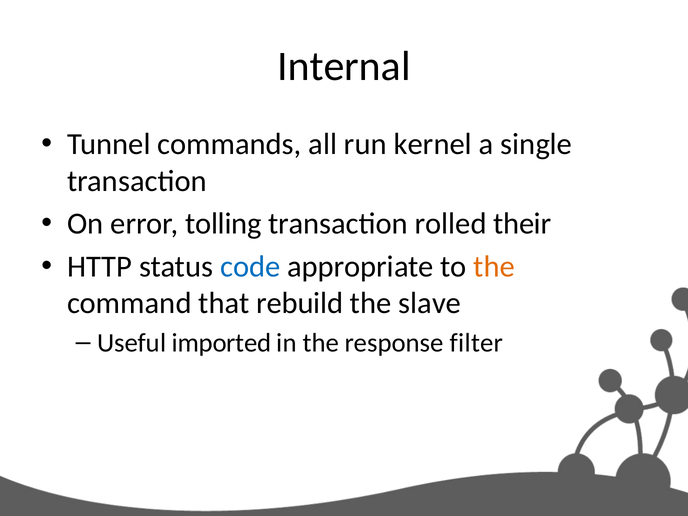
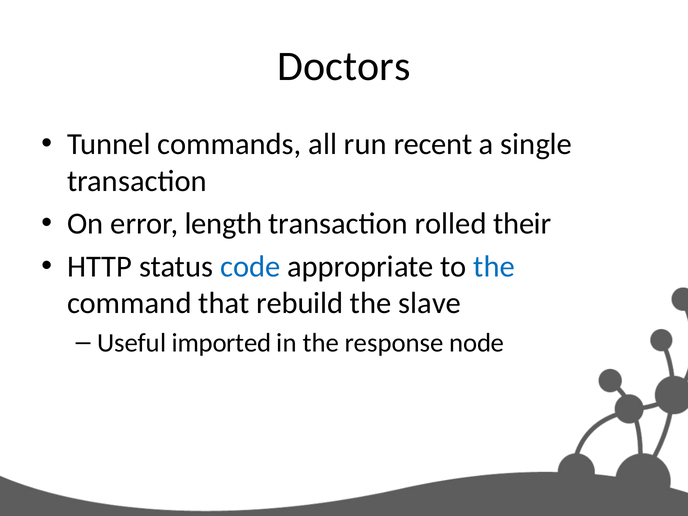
Internal: Internal -> Doctors (344, 67)
kernel: kernel -> recent (433, 144)
tolling: tolling -> length (223, 224)
the colour: orange -> blue (494, 267)
filter: filter -> node (477, 343)
